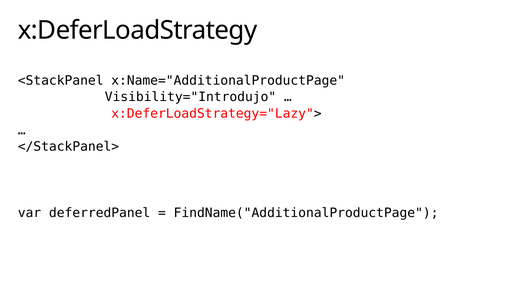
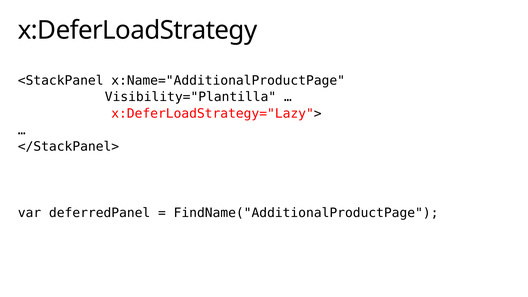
Visibility="Introdujo: Visibility="Introdujo -> Visibility="Plantilla (191, 97)
